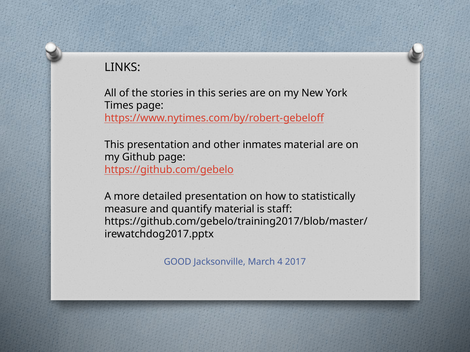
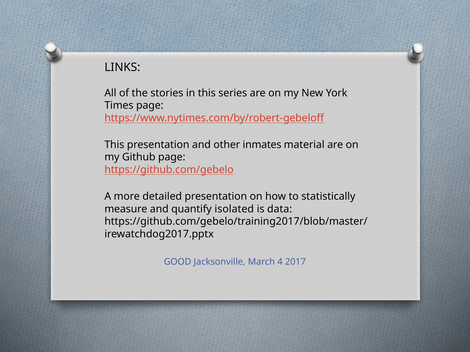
quantify material: material -> isolated (234, 209)
staff: staff -> data (280, 209)
